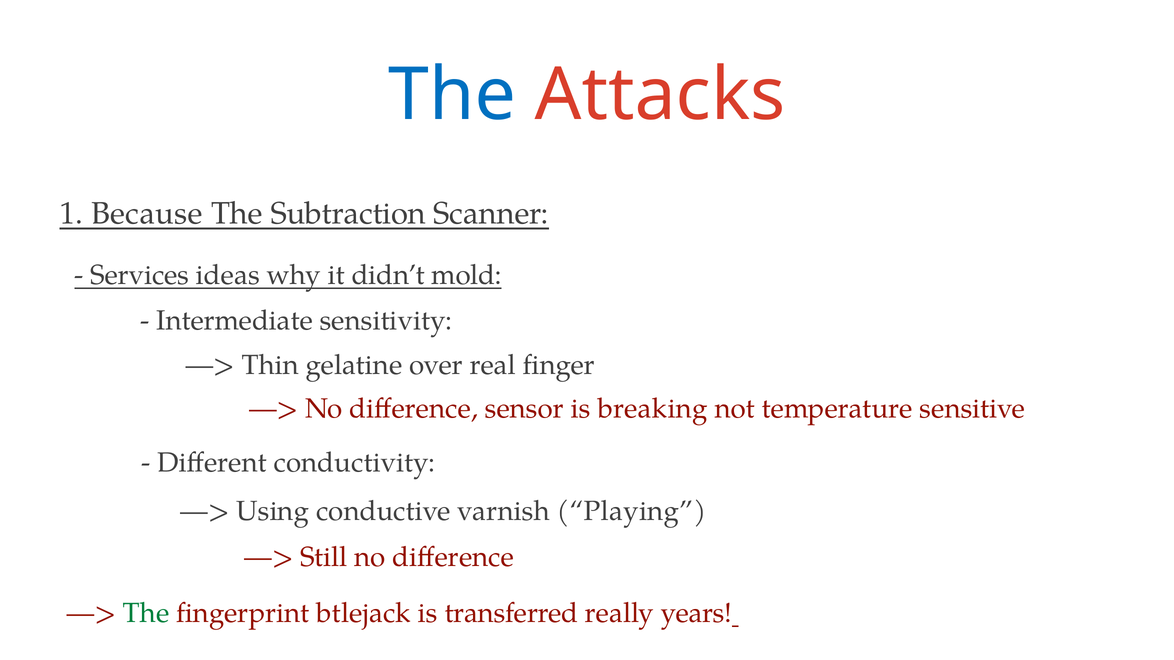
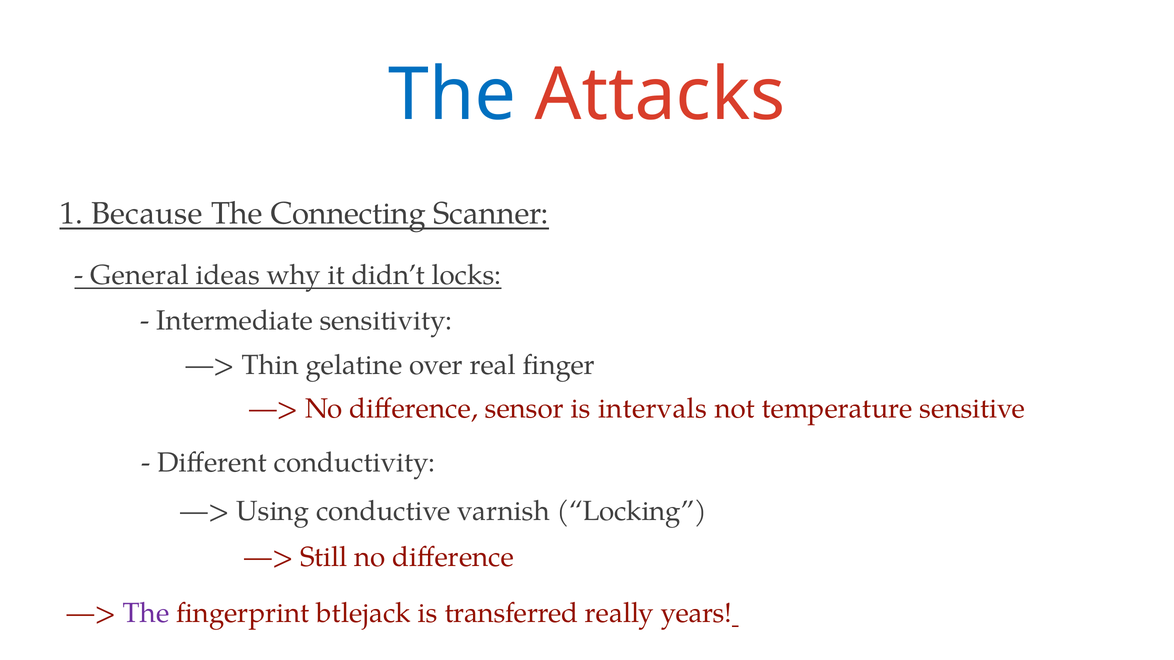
Subtraction: Subtraction -> Connecting (348, 214)
Services: Services -> General (140, 275)
mold: mold -> locks (466, 275)
breaking: breaking -> intervals (653, 409)
Playing: Playing -> Locking (632, 511)
The colour: green -> purple (146, 613)
